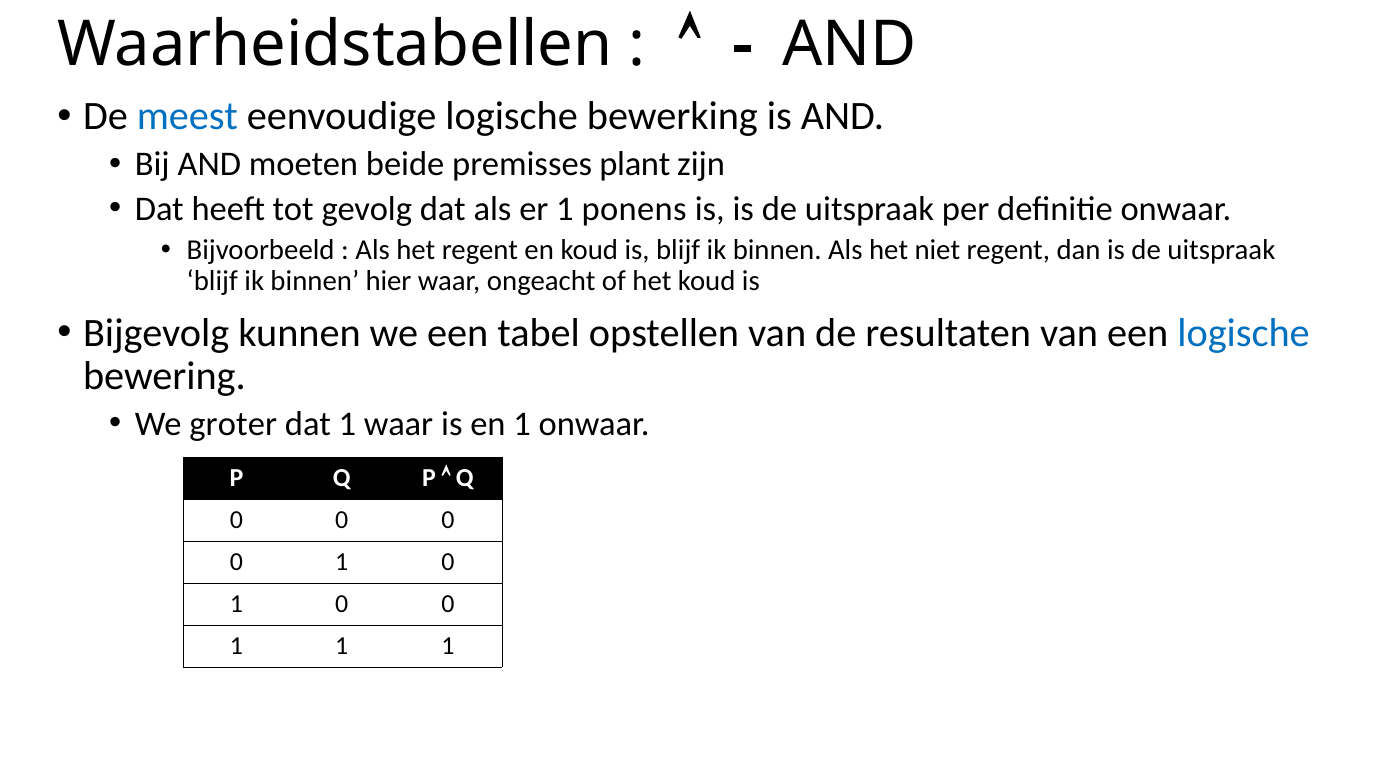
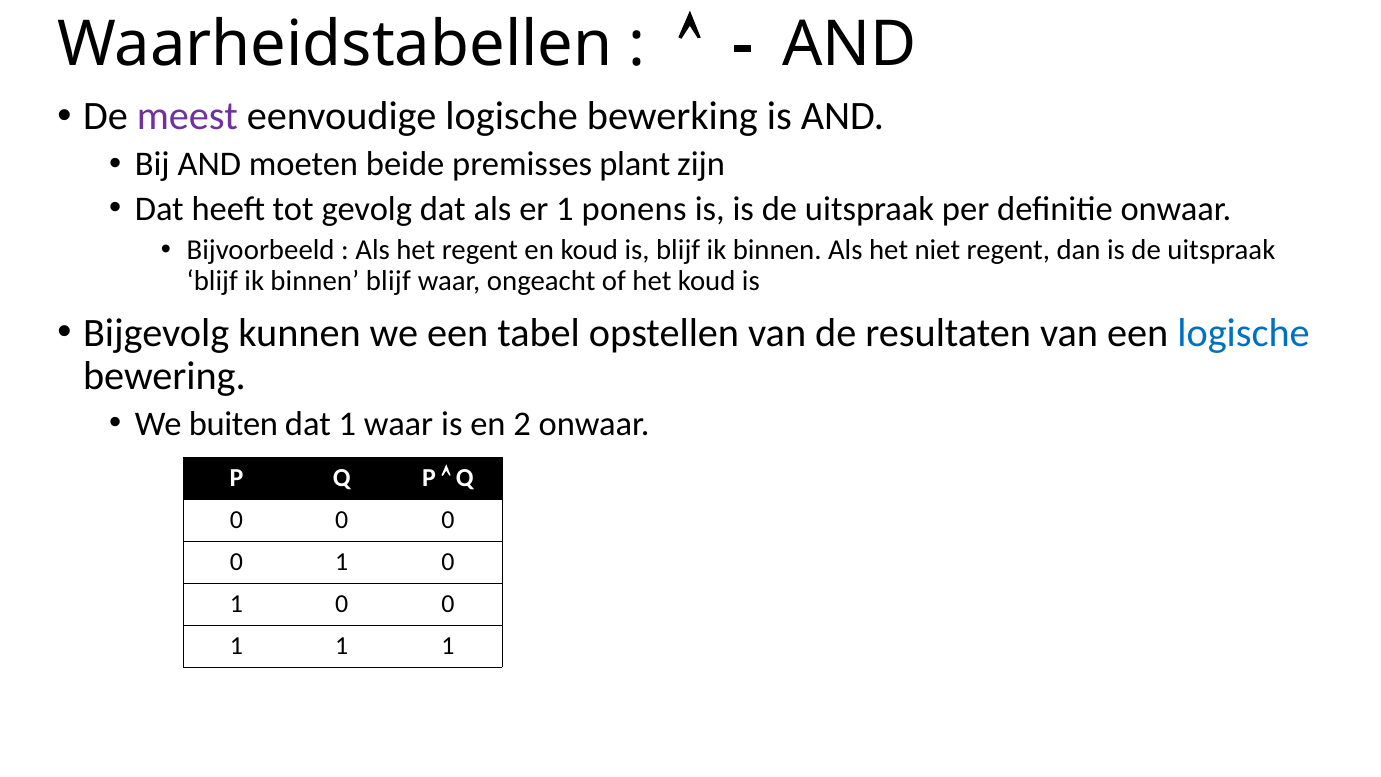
meest colour: blue -> purple (187, 117)
binnen hier: hier -> blijf (388, 281)
groter: groter -> buiten (233, 424)
en 1: 1 -> 2 (522, 424)
